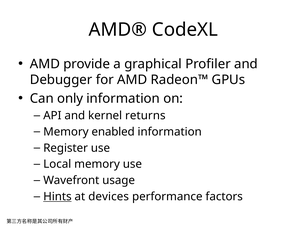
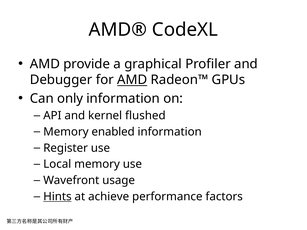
AMD underline: none -> present (132, 80)
returns: returns -> flushed (145, 116)
devices: devices -> achieve (109, 197)
